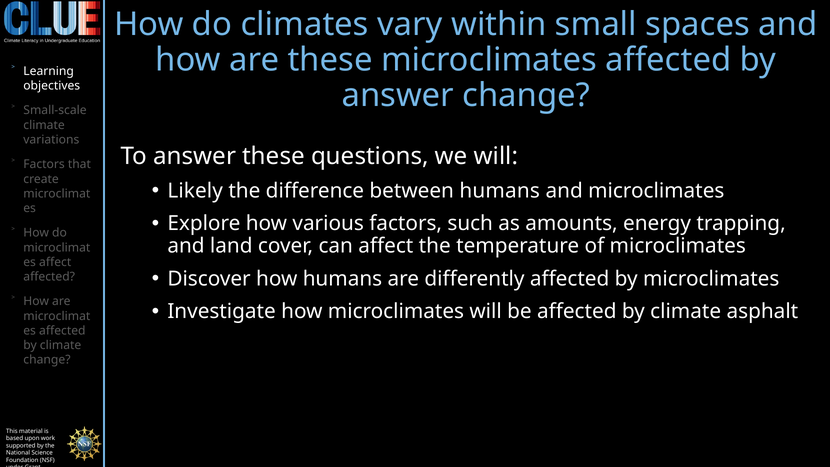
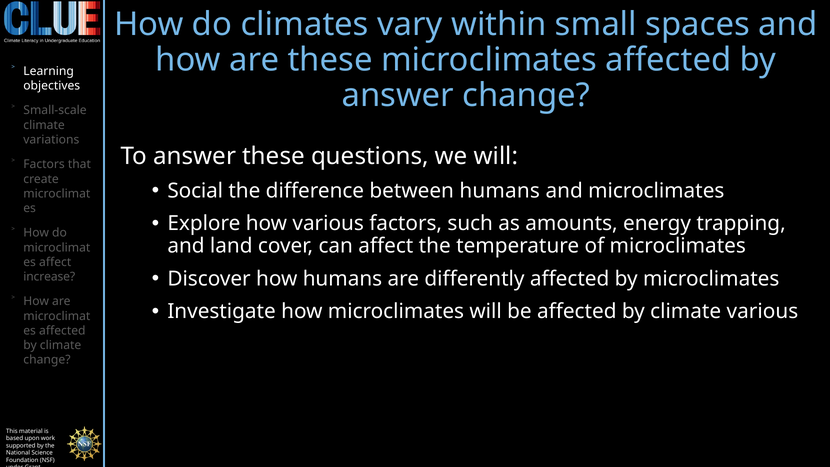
Likely: Likely -> Social (195, 191)
affected: affected -> increase (49, 277)
climate asphalt: asphalt -> various (762, 311)
